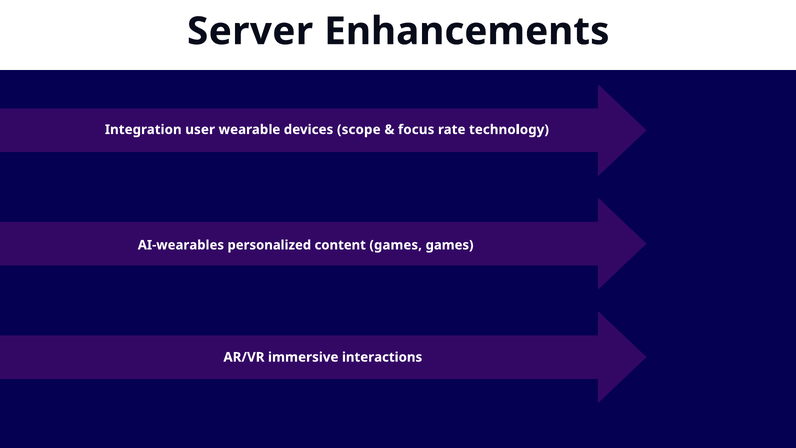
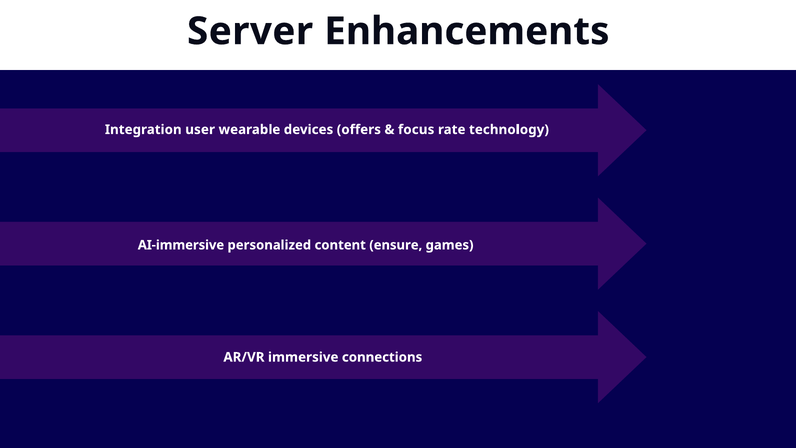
scope: scope -> offers (359, 130)
AI-wearables: AI-wearables -> AI-immersive (181, 245)
content games: games -> ensure (396, 245)
interactions: interactions -> connections (382, 357)
